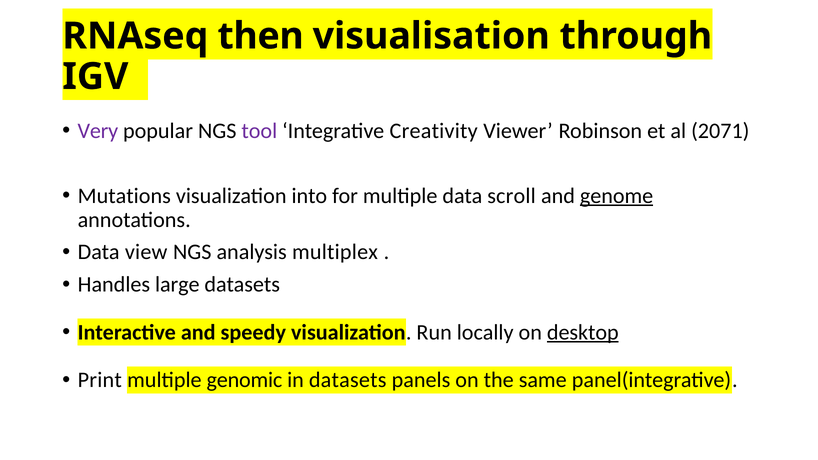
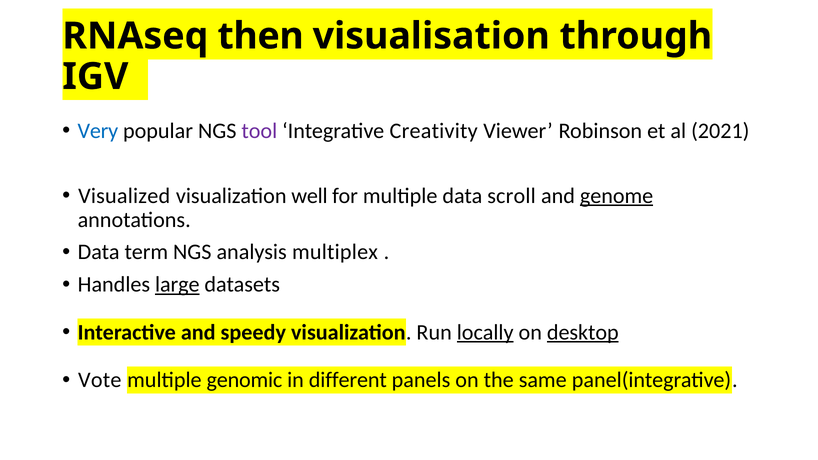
Very colour: purple -> blue (98, 131)
2071: 2071 -> 2021 (720, 131)
Mutations: Mutations -> Visualized (124, 196)
into: into -> well (309, 196)
view: view -> term (146, 252)
large underline: none -> present (177, 285)
locally underline: none -> present (485, 332)
Print: Print -> Vote (100, 380)
in datasets: datasets -> different (348, 380)
